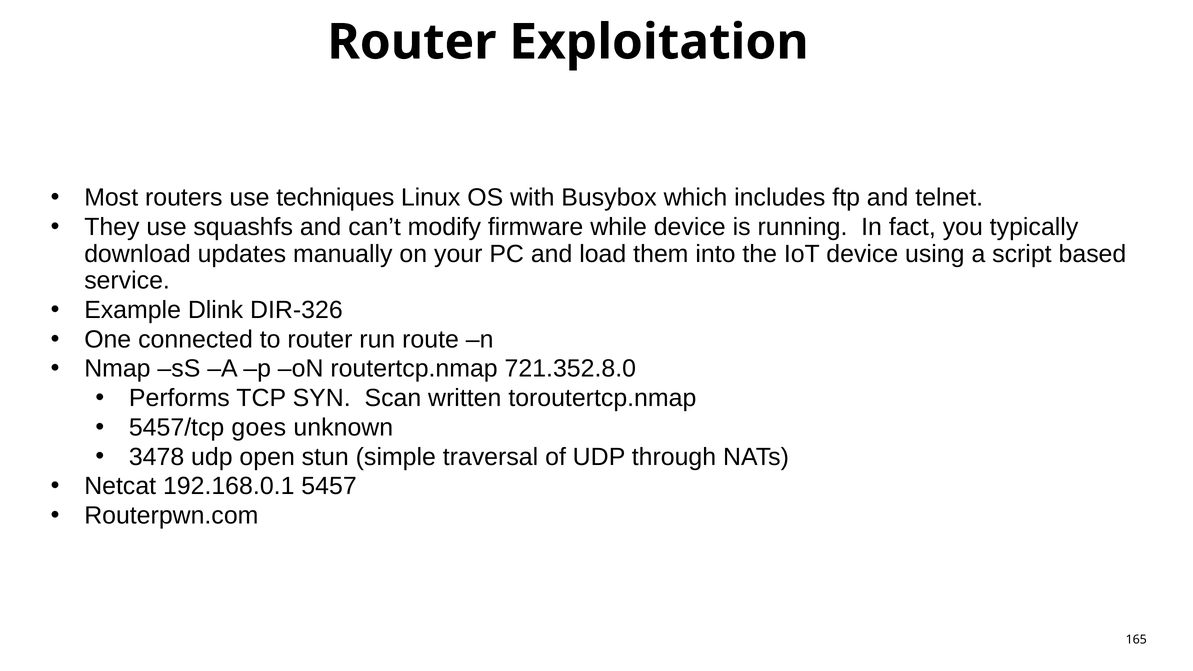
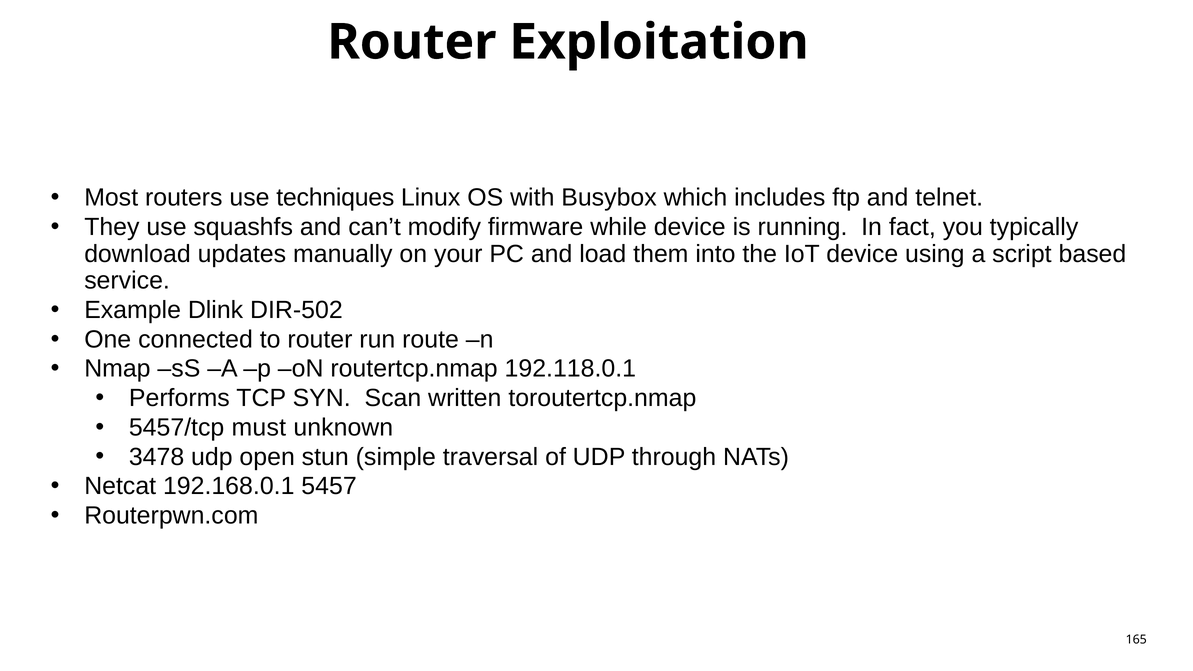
DIR-326: DIR-326 -> DIR-502 (296, 310)
721.352.8.0: 721.352.8.0 -> 192.118.0.1 (570, 369)
goes: goes -> must (259, 428)
